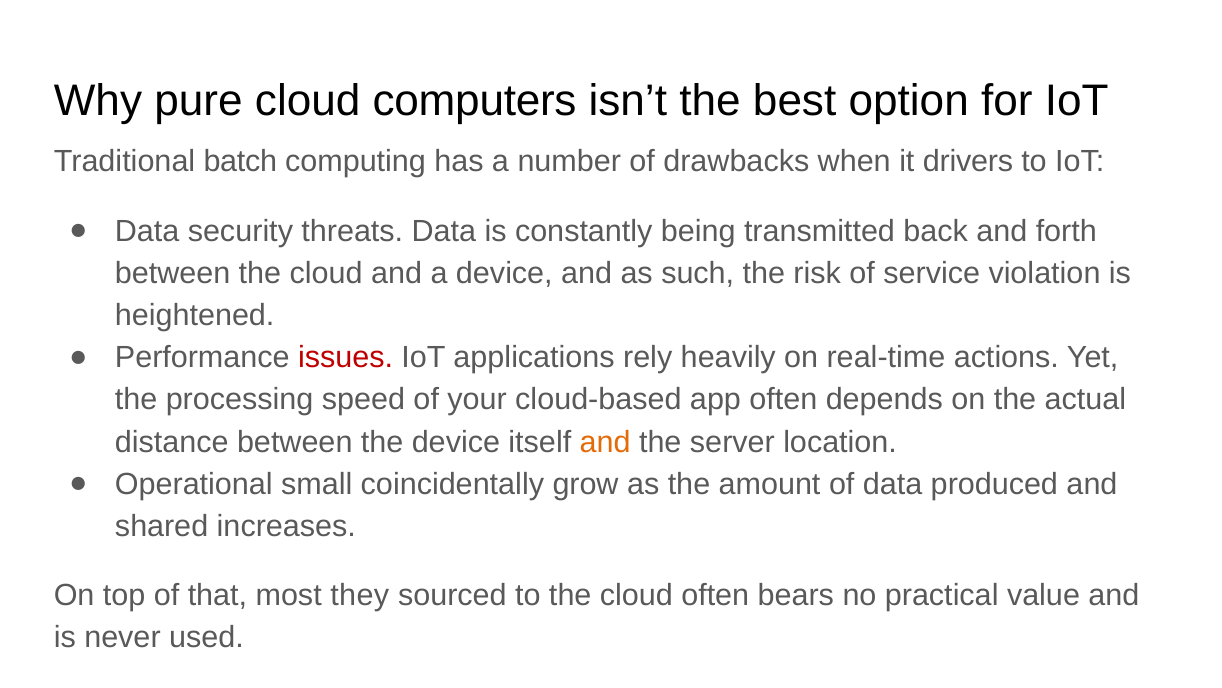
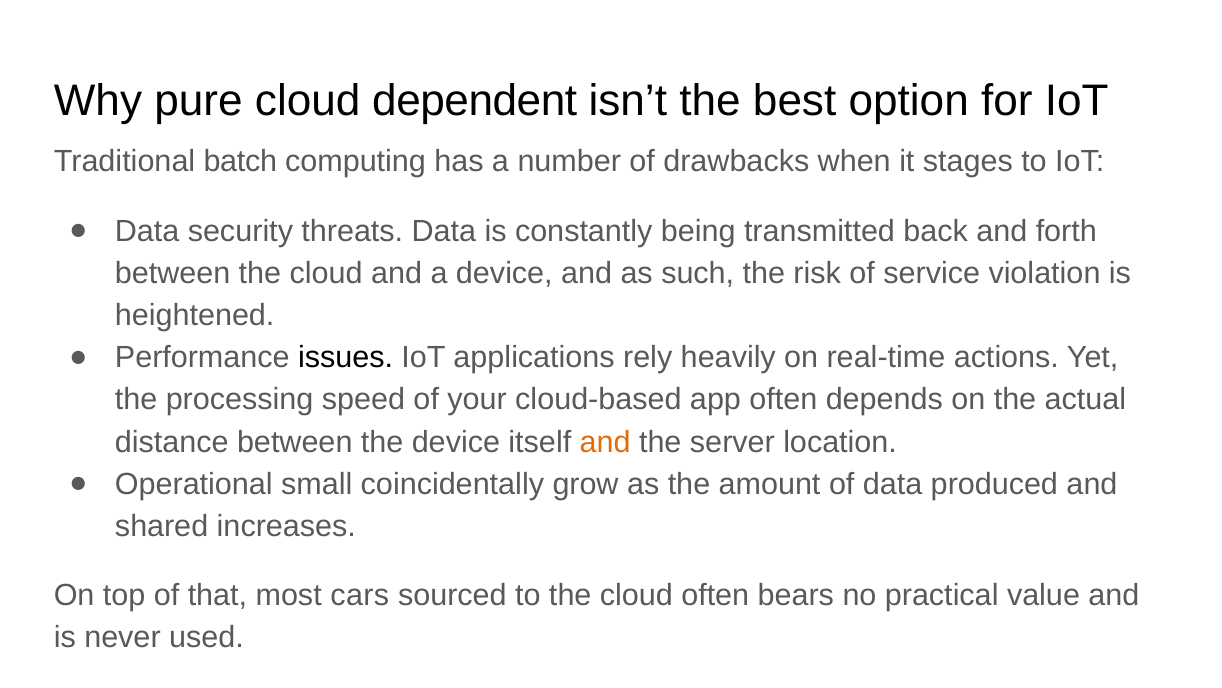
computers: computers -> dependent (475, 101)
drivers: drivers -> stages (968, 162)
issues colour: red -> black (346, 357)
they: they -> cars (360, 595)
